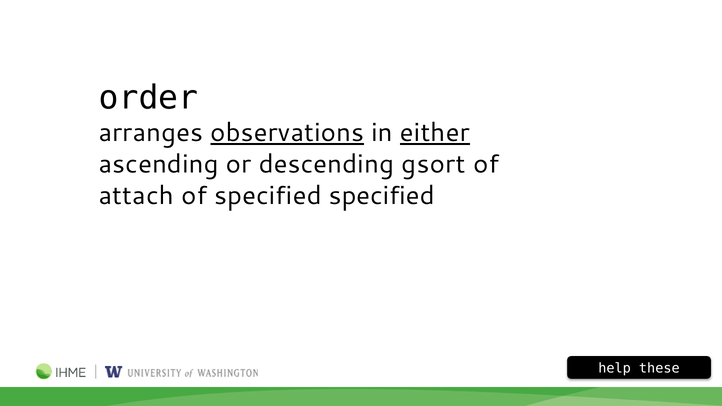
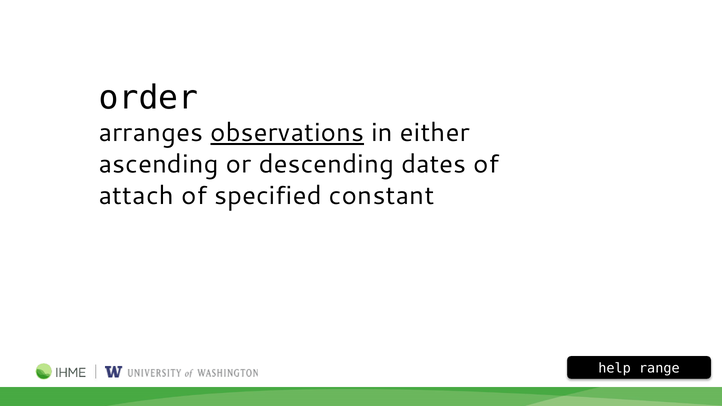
either underline: present -> none (435, 133)
gsort: gsort -> dates (434, 164)
specified specified: specified -> constant (382, 195)
these: these -> range (659, 368)
